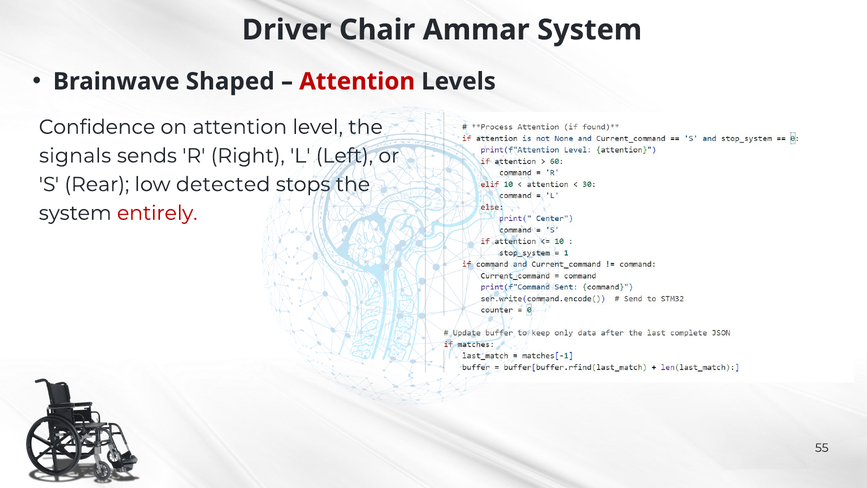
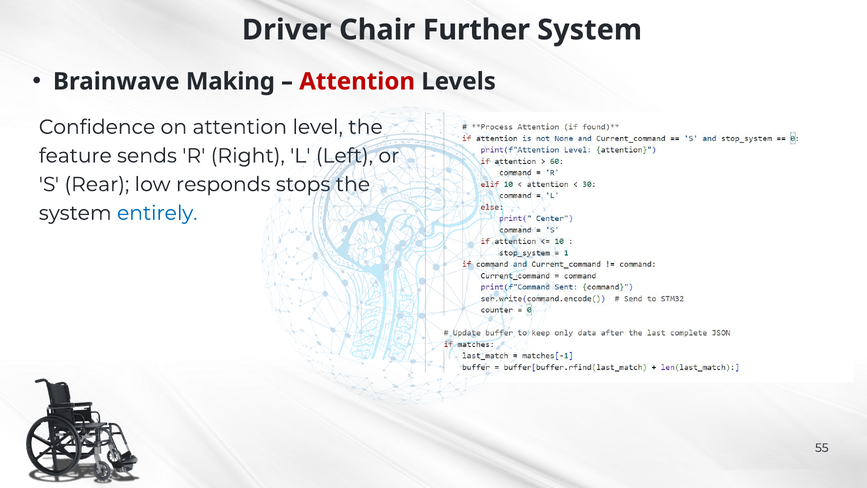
Ammar: Ammar -> Further (476, 30)
Shaped: Shaped -> Making (230, 81)
signals: signals -> feature (75, 156)
detected: detected -> responds (223, 184)
entirely colour: red -> blue (157, 213)
